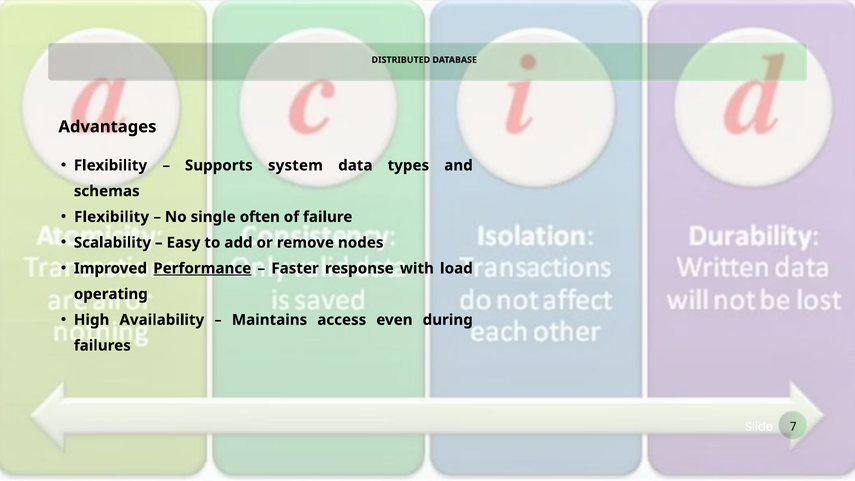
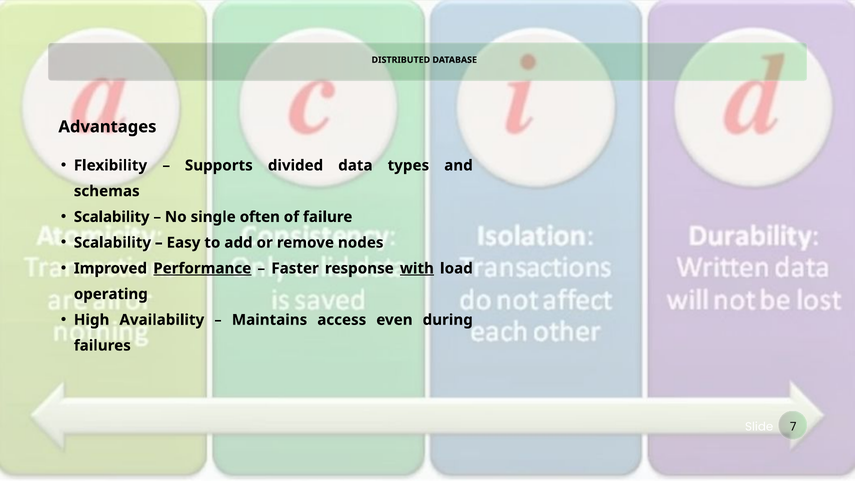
system: system -> divided (296, 165)
Flexibility: Flexibility -> Scalability (112, 217)
with underline: none -> present (417, 268)
